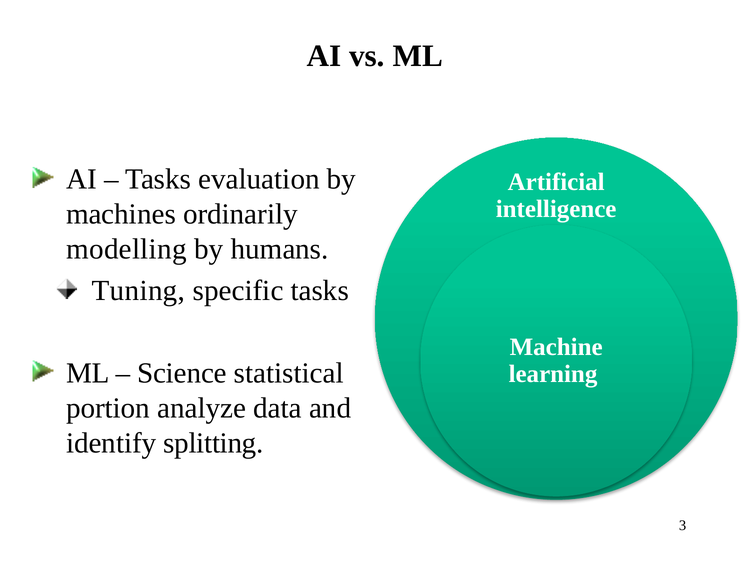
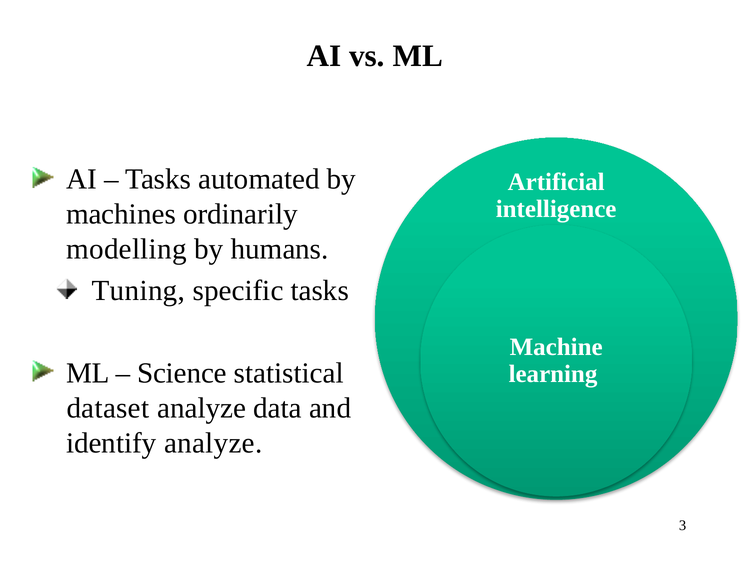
evaluation: evaluation -> automated (259, 180)
portion: portion -> dataset (108, 408)
identify splitting: splitting -> analyze (213, 443)
